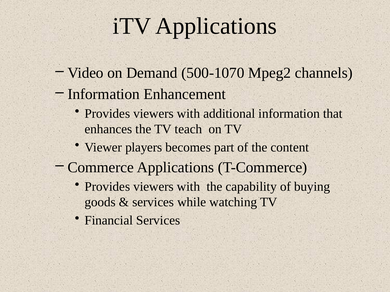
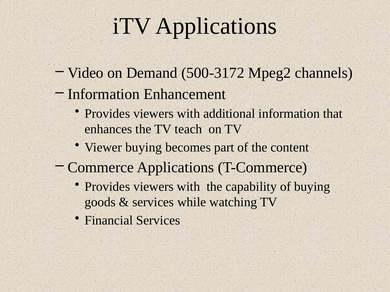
500-1070: 500-1070 -> 500-3172 (213, 73)
Viewer players: players -> buying (144, 148)
